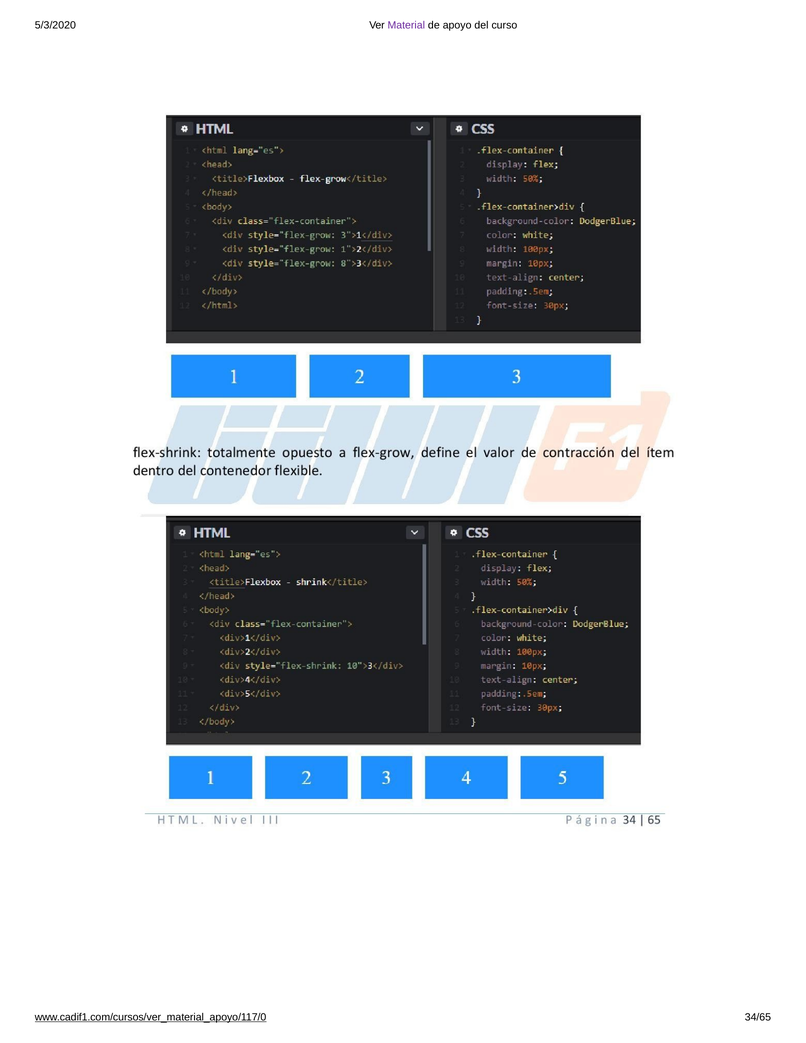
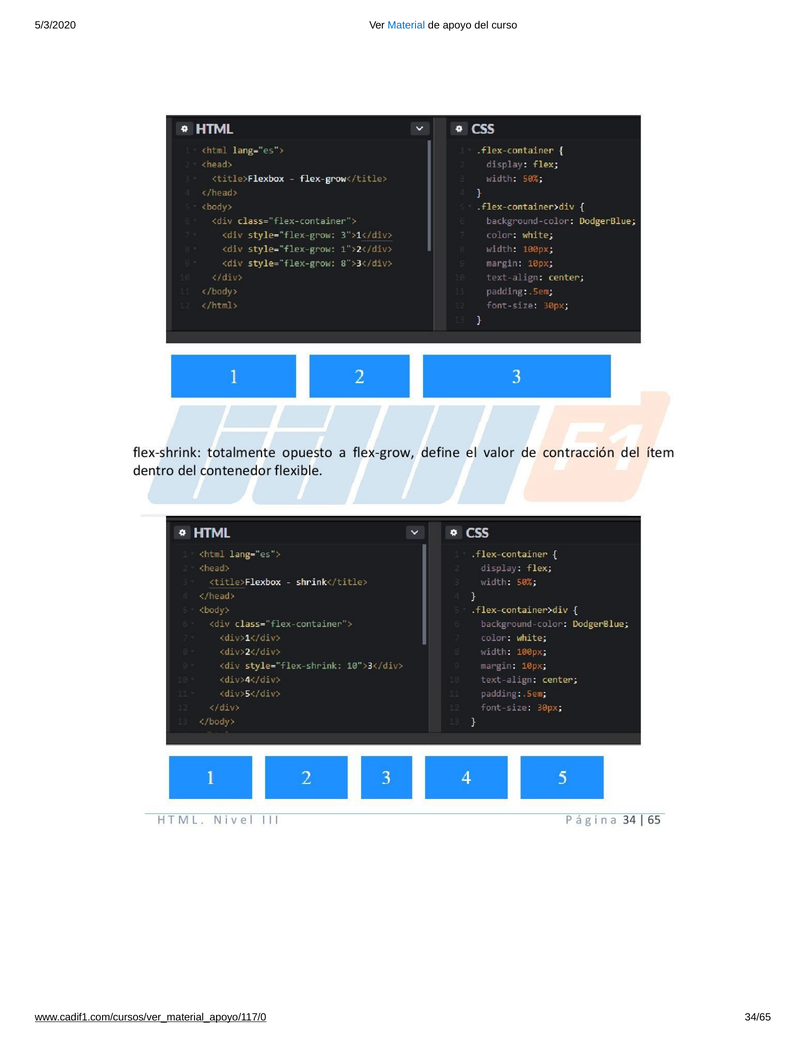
Material colour: purple -> blue (406, 25)
